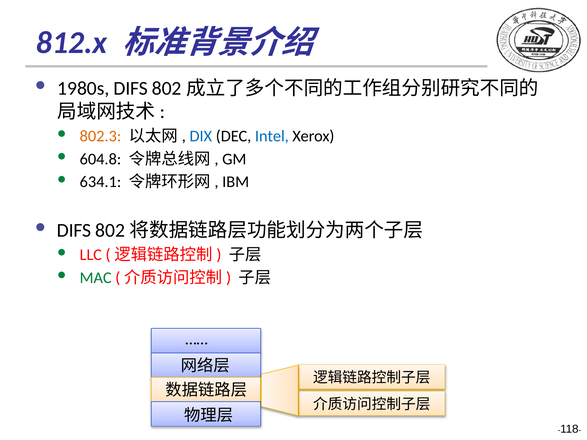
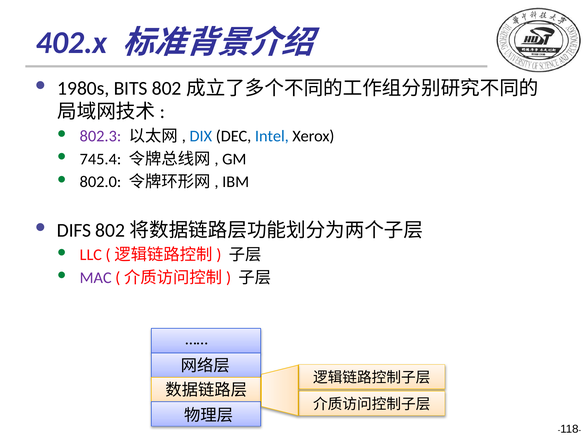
812.x: 812.x -> 402.x (72, 43)
1980s DIFS: DIFS -> BITS (131, 88)
802.3 colour: orange -> purple (100, 136)
604.8: 604.8 -> 745.4 (100, 159)
634.1: 634.1 -> 802.0 (100, 182)
MAC colour: green -> purple (96, 278)
